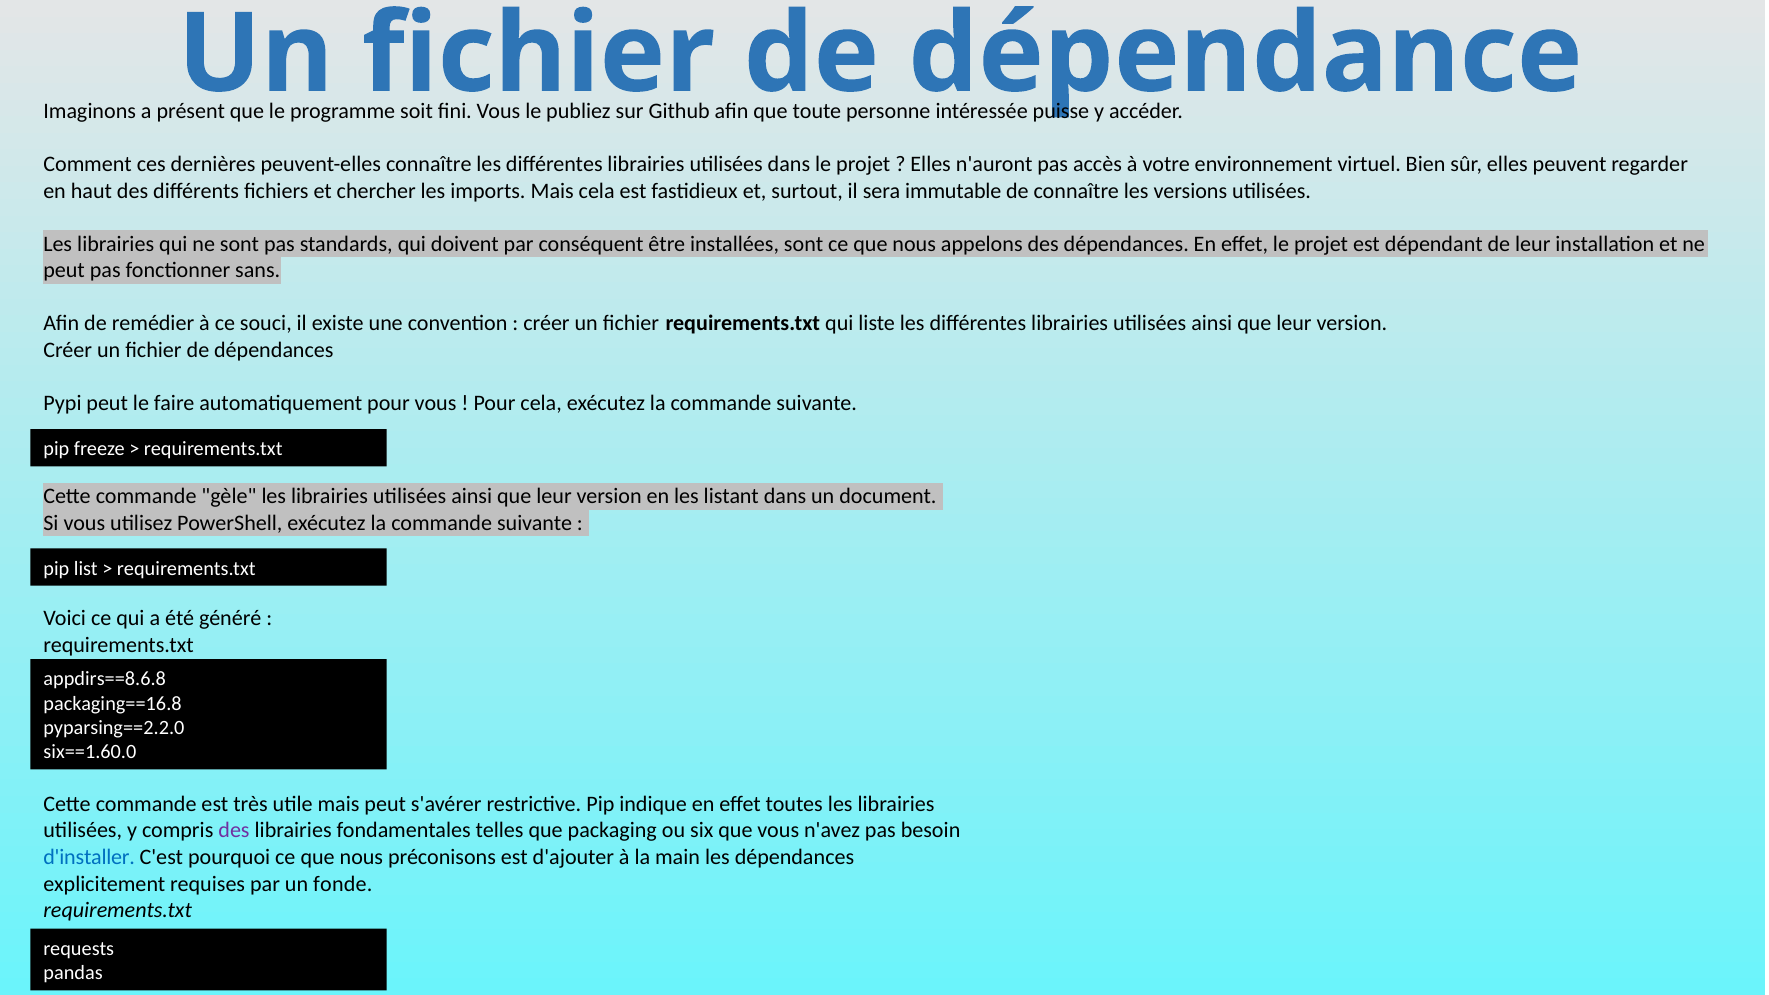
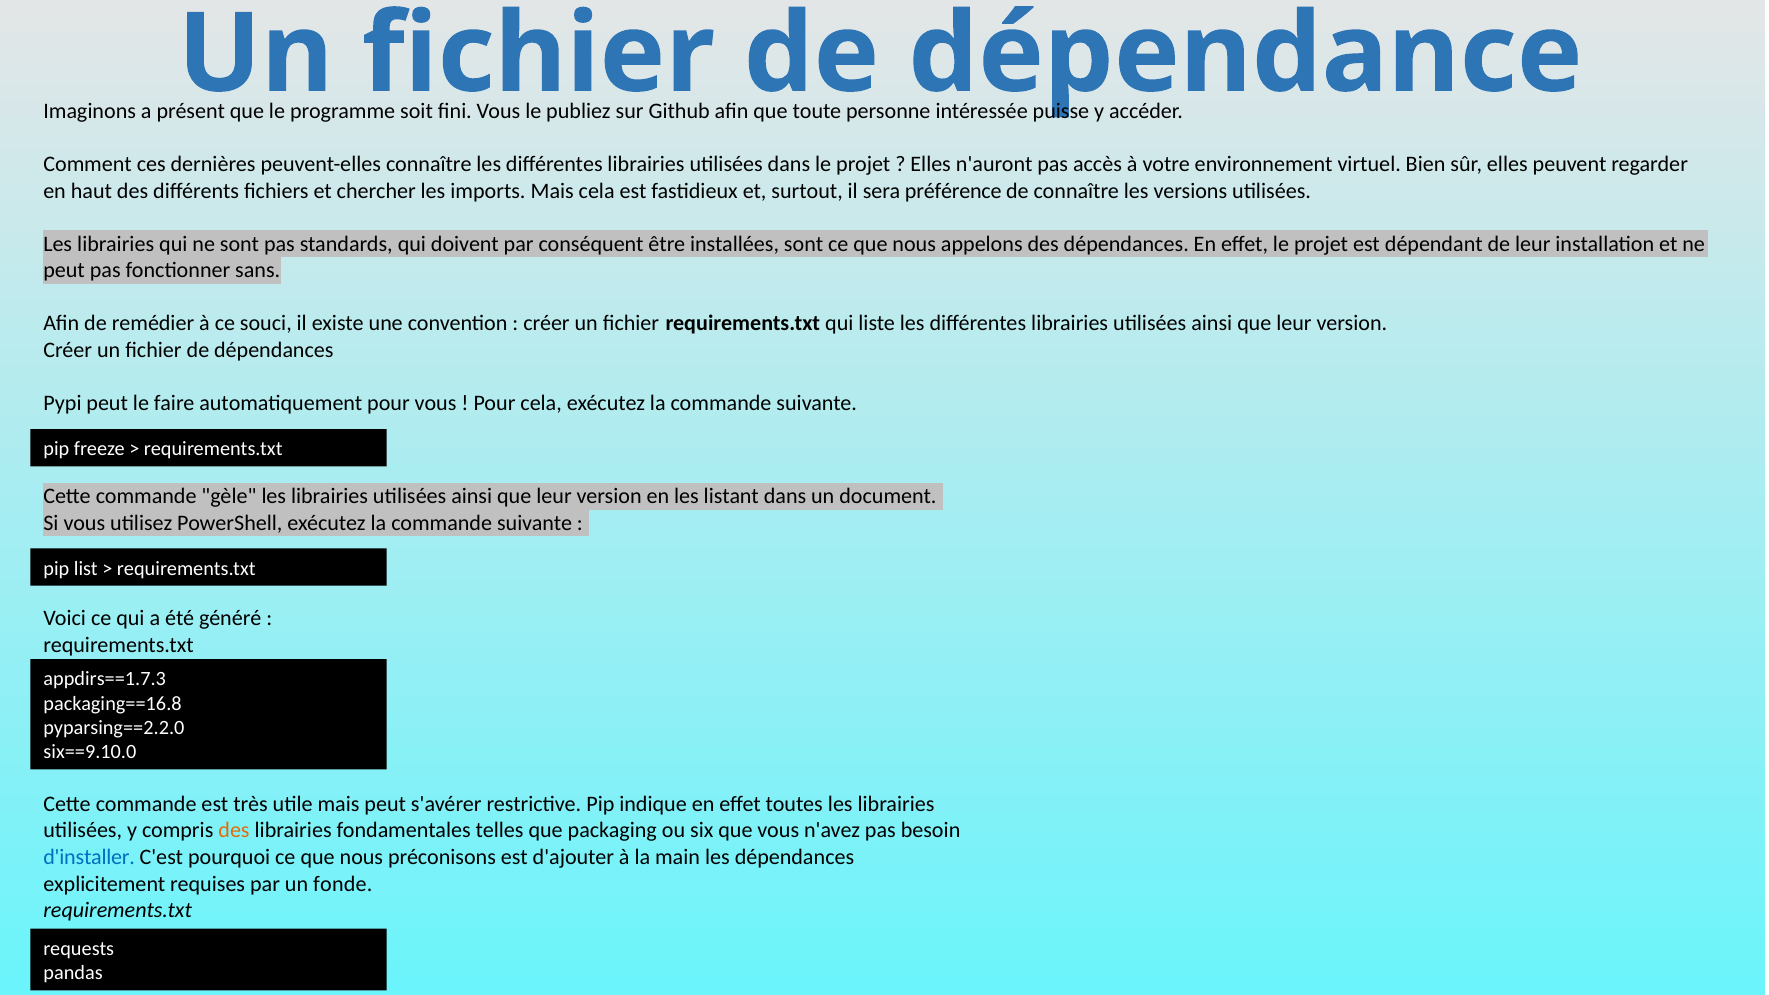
immutable: immutable -> préférence (953, 191)
appdirs==8.6.8: appdirs==8.6.8 -> appdirs==1.7.3 (105, 679)
six==1.60.0: six==1.60.0 -> six==9.10.0 (90, 752)
des colour: purple -> orange (234, 831)
